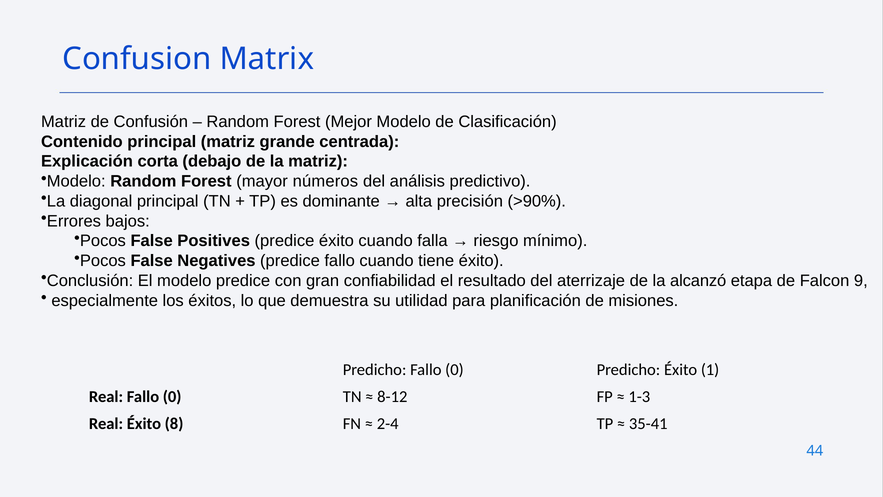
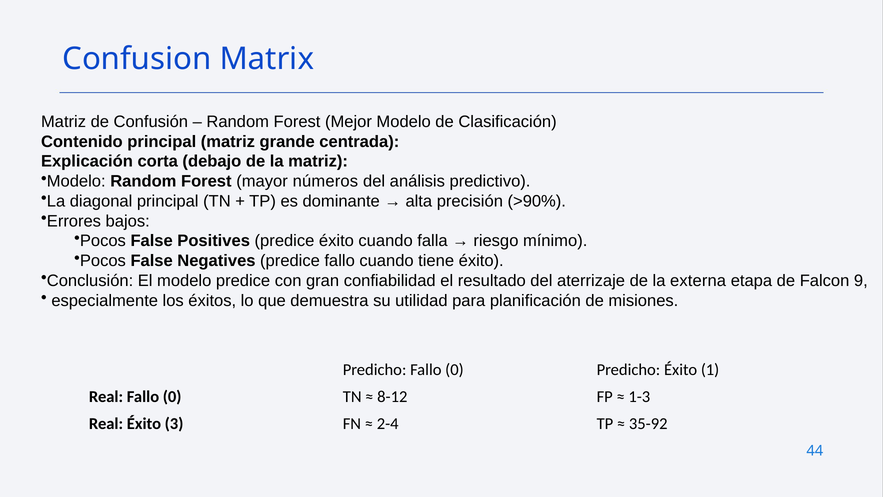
alcanzó: alcanzó -> externa (698, 281)
8: 8 -> 3 (174, 423)
35-41: 35-41 -> 35-92 (648, 423)
